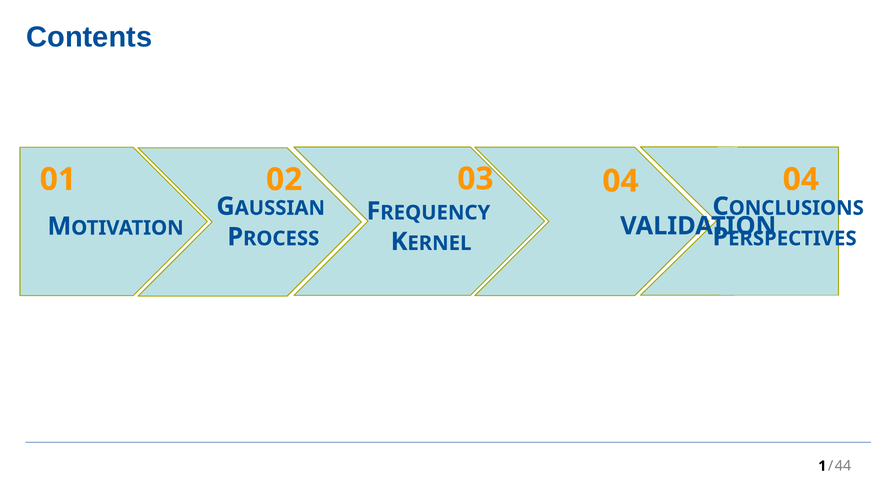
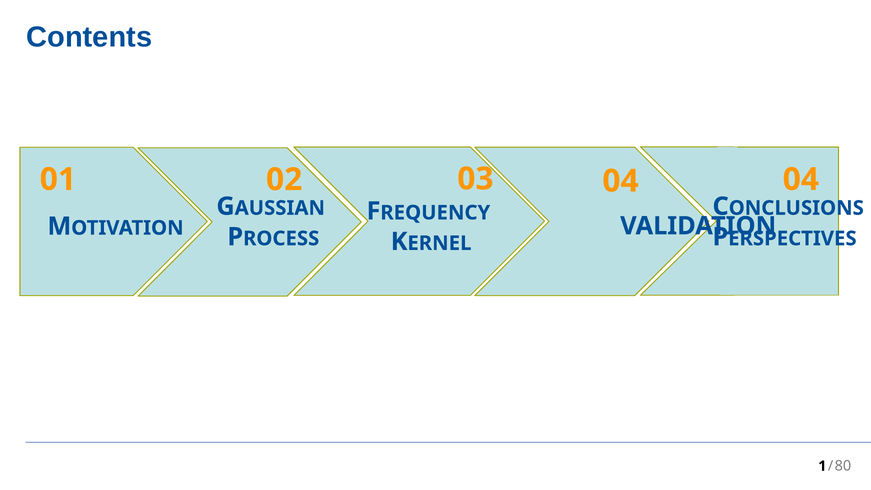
44: 44 -> 80 (843, 466)
